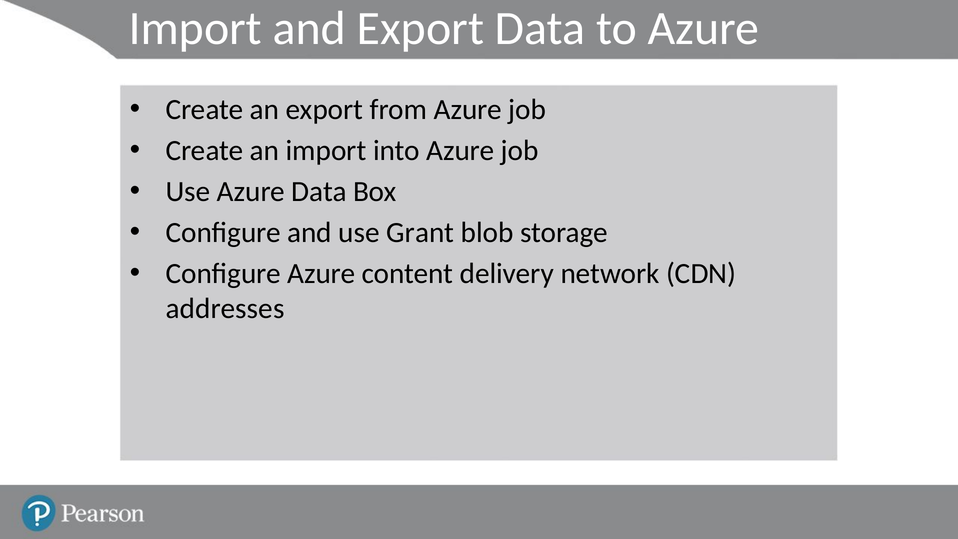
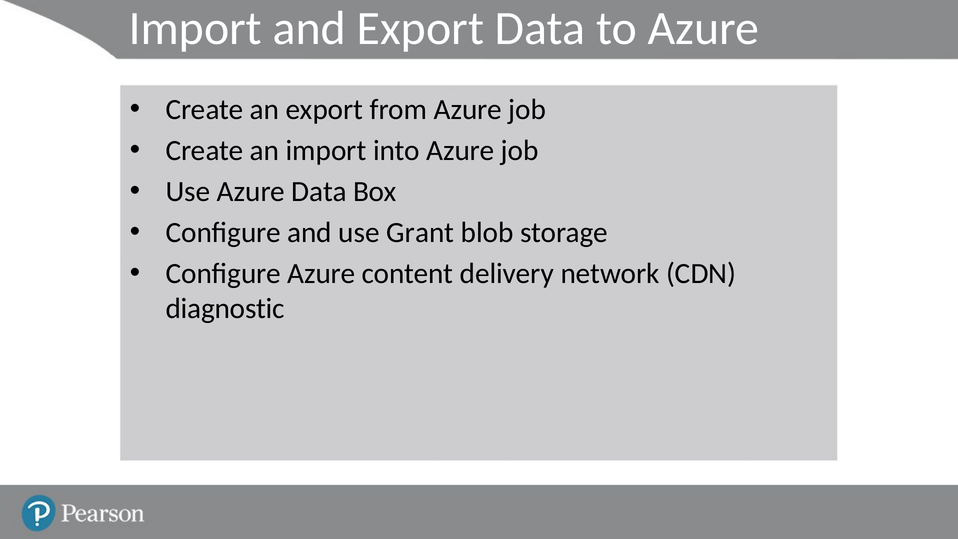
addresses: addresses -> diagnostic (225, 309)
